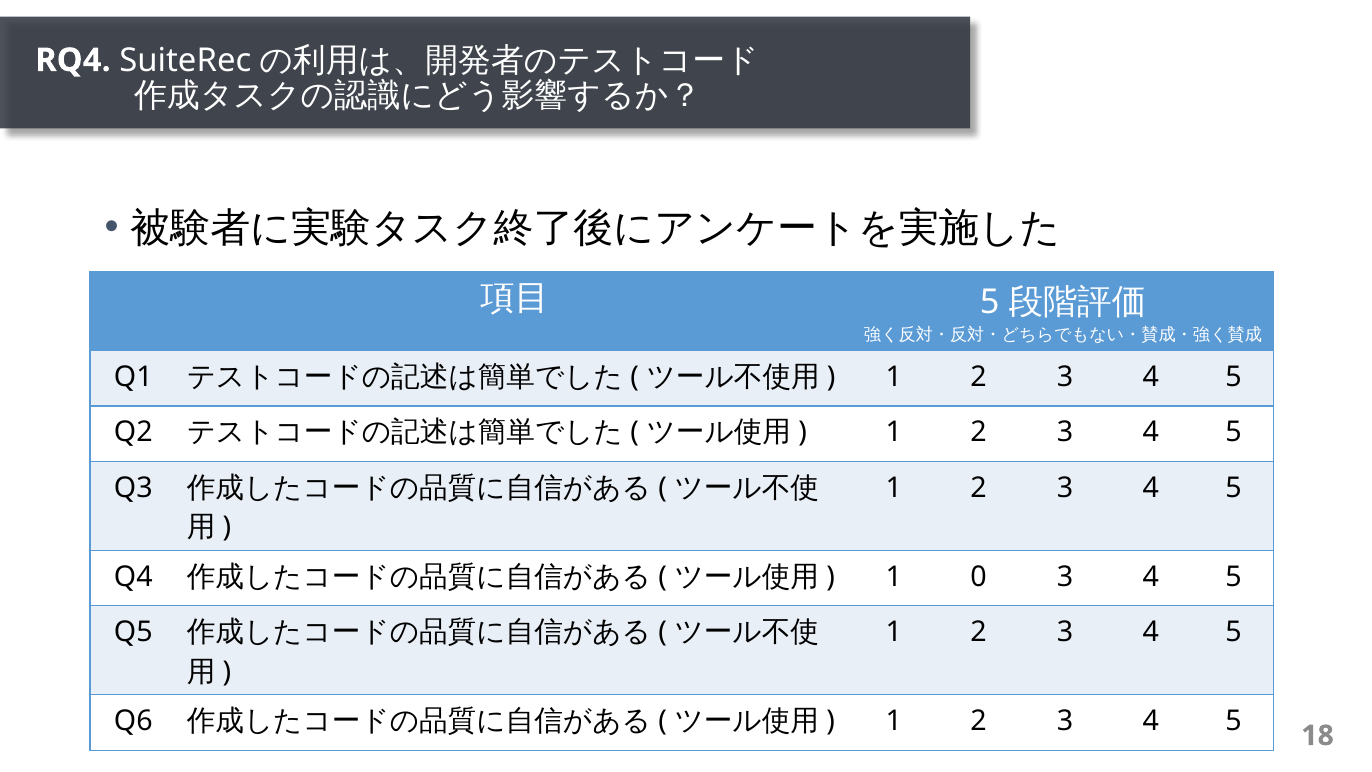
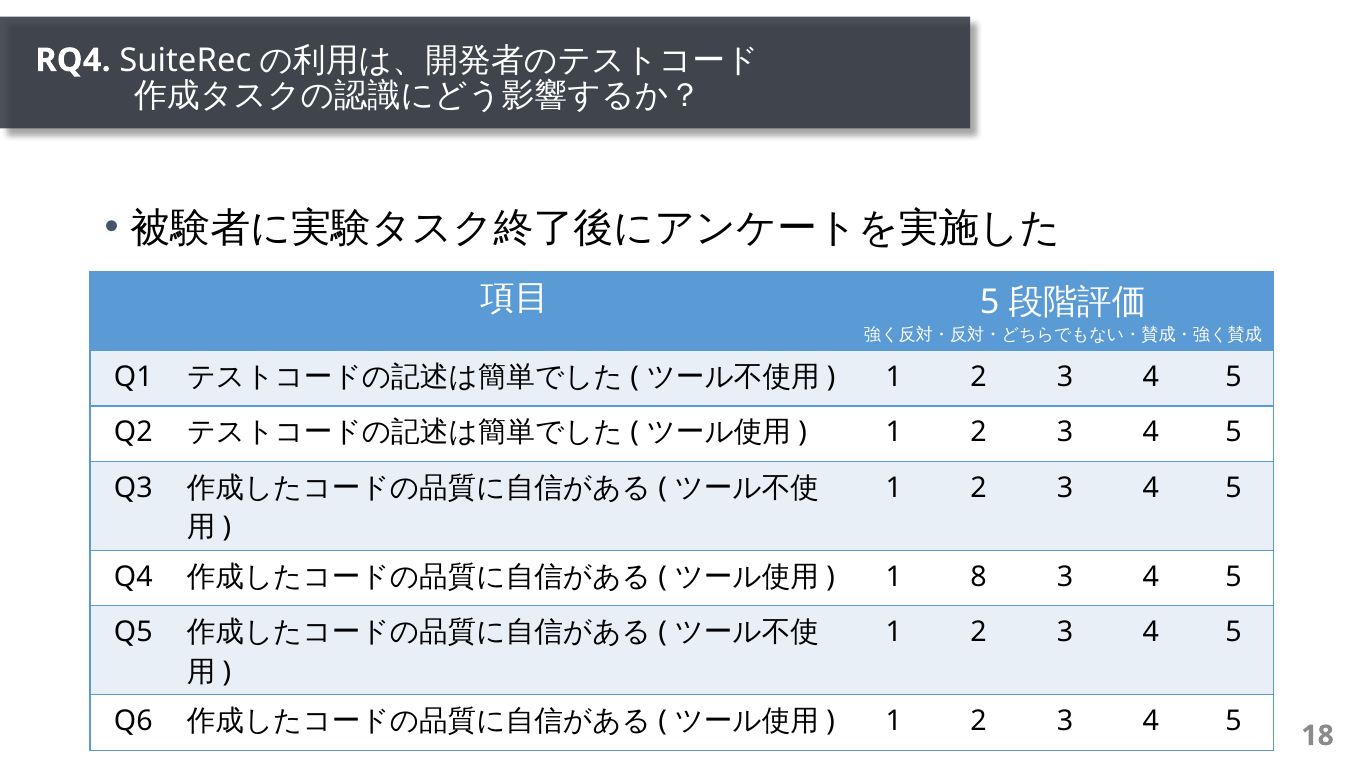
0: 0 -> 8 (979, 577)
